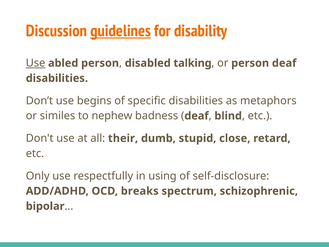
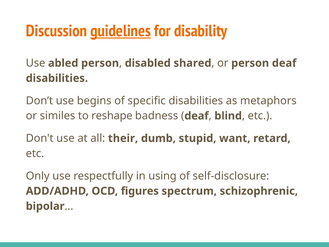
Use underline: present -> none (36, 63)
talking: talking -> shared (192, 63)
nephew: nephew -> reshape (112, 116)
close: close -> want (235, 138)
breaks: breaks -> figures (140, 191)
